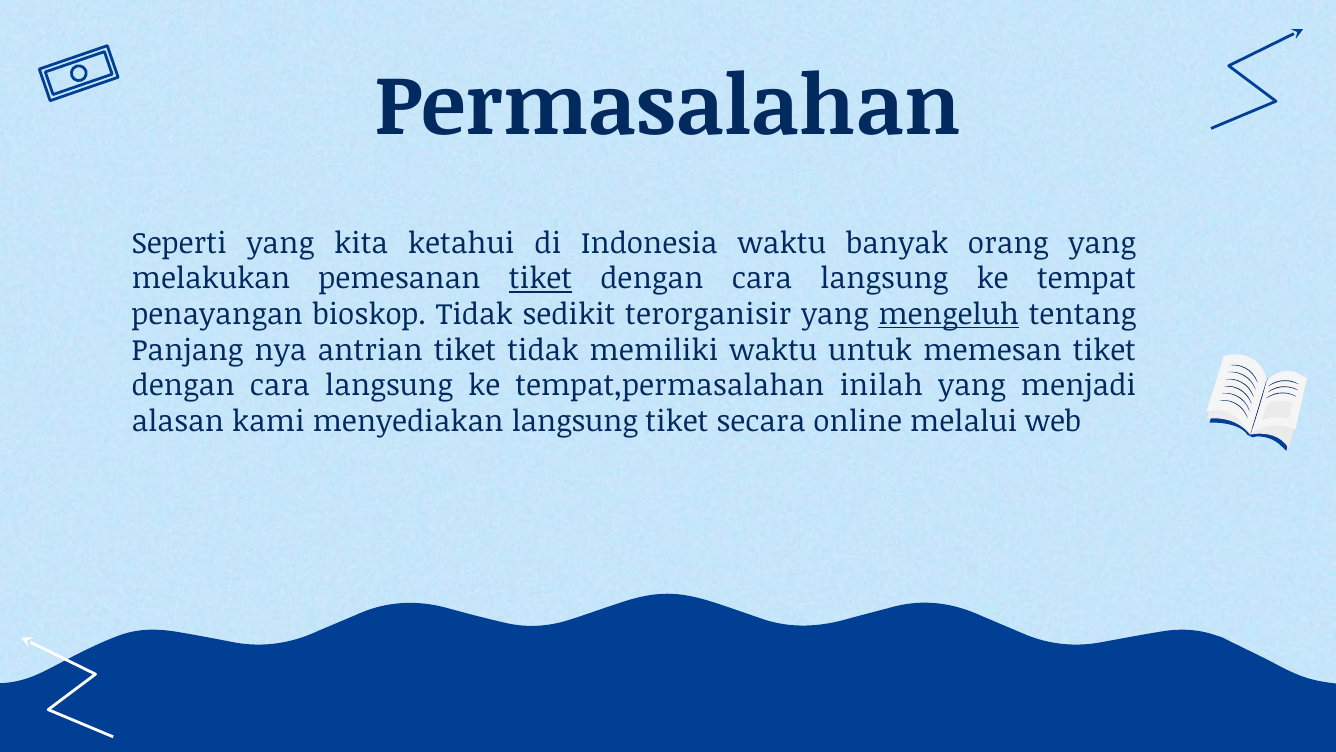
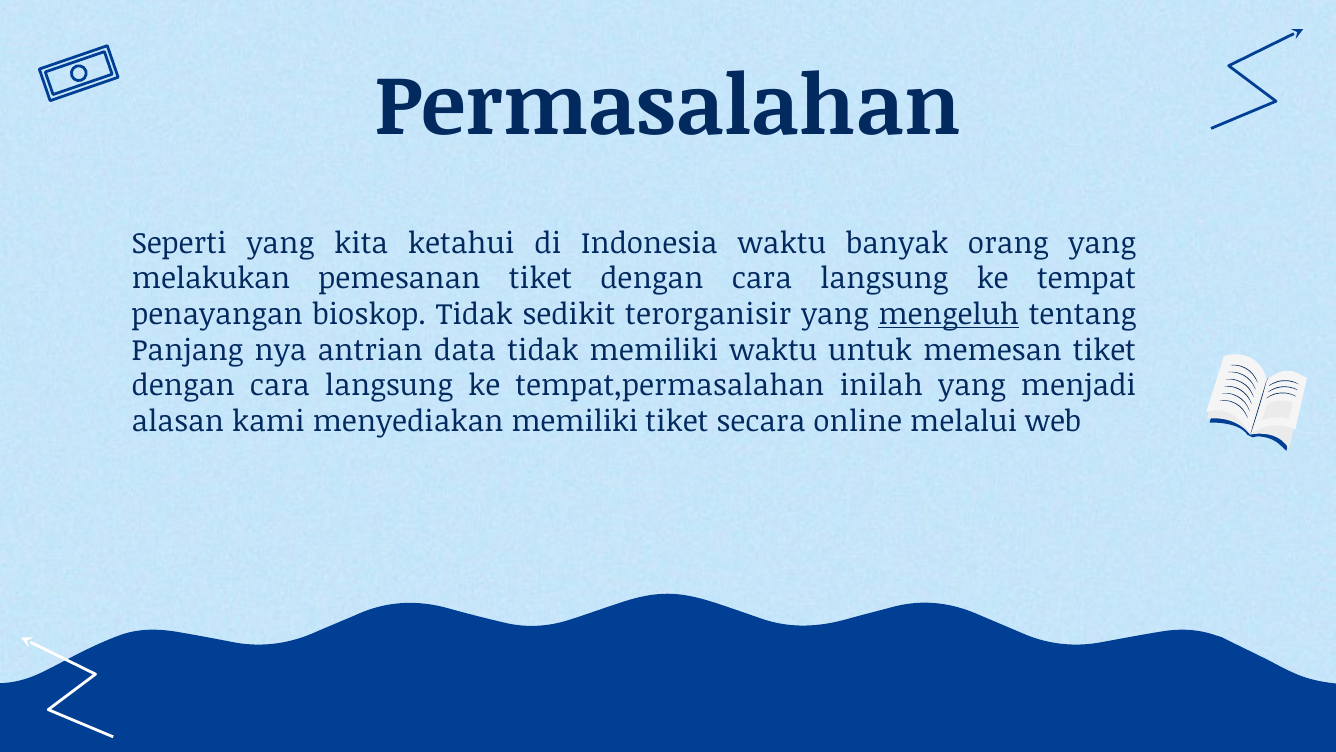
tiket underline: present -> none (541, 279)
antrian tiket: tiket -> data (465, 350)
menyediakan langsung: langsung -> memiliki (575, 421)
